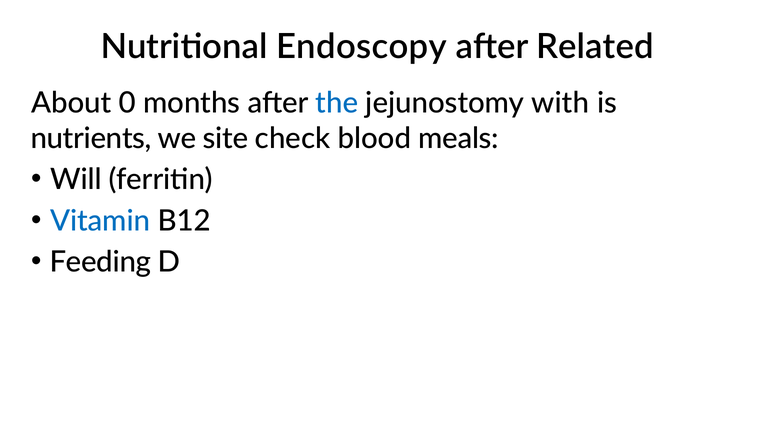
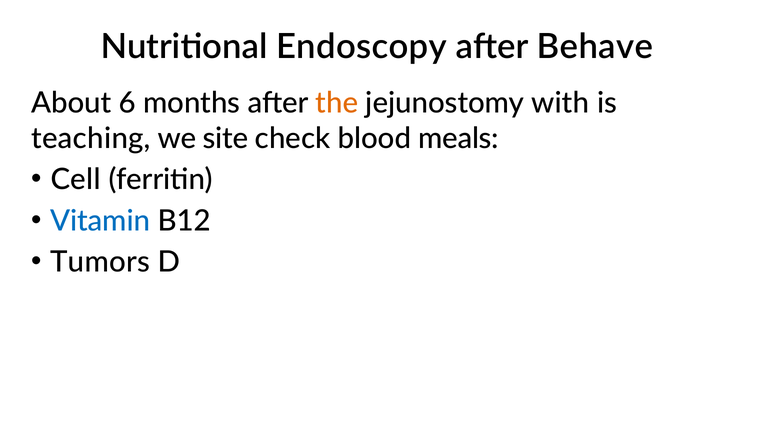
Related: Related -> Behave (595, 47)
0: 0 -> 6 (127, 103)
the colour: blue -> orange (337, 103)
nutrients: nutrients -> teaching (91, 138)
Will: Will -> Cell (76, 180)
Feeding: Feeding -> Tumors (100, 262)
